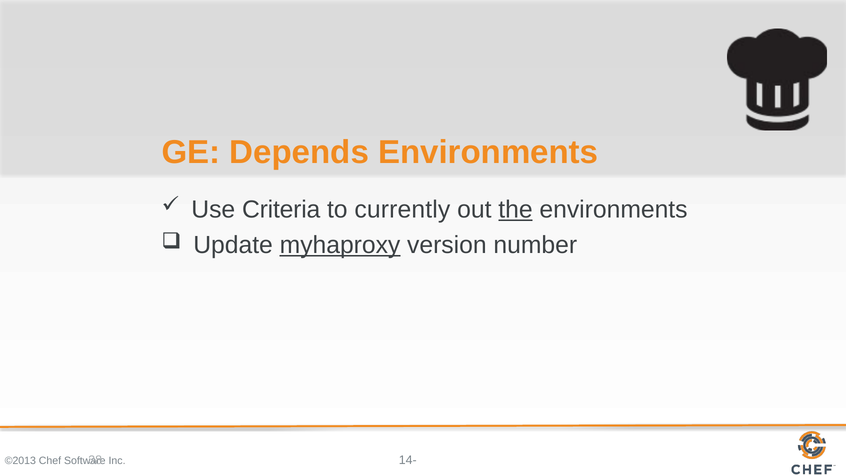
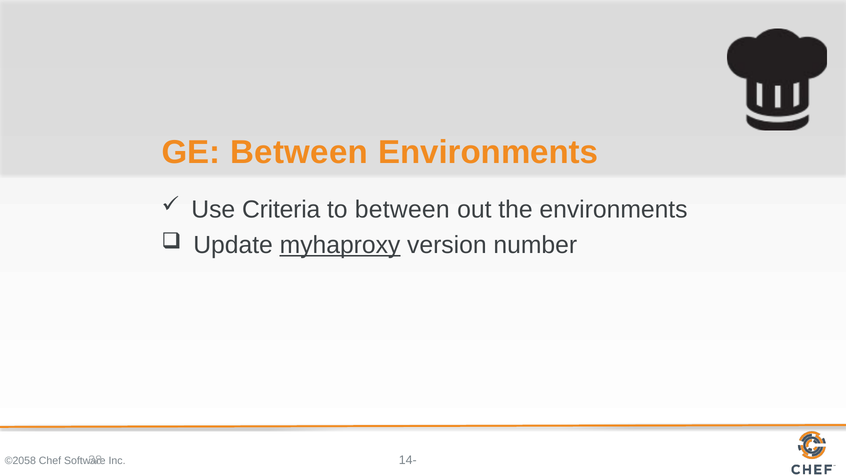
GE Depends: Depends -> Between (299, 152)
to currently: currently -> between (402, 210)
the underline: present -> none (515, 210)
©2013: ©2013 -> ©2058 (20, 460)
